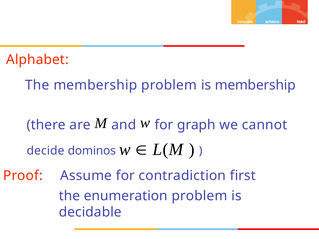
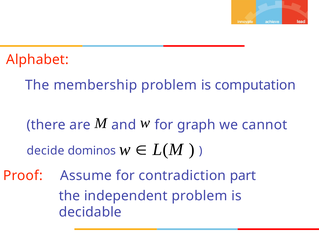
is membership: membership -> computation (255, 85)
first: first -> part (243, 176)
enumeration: enumeration -> independent (126, 196)
